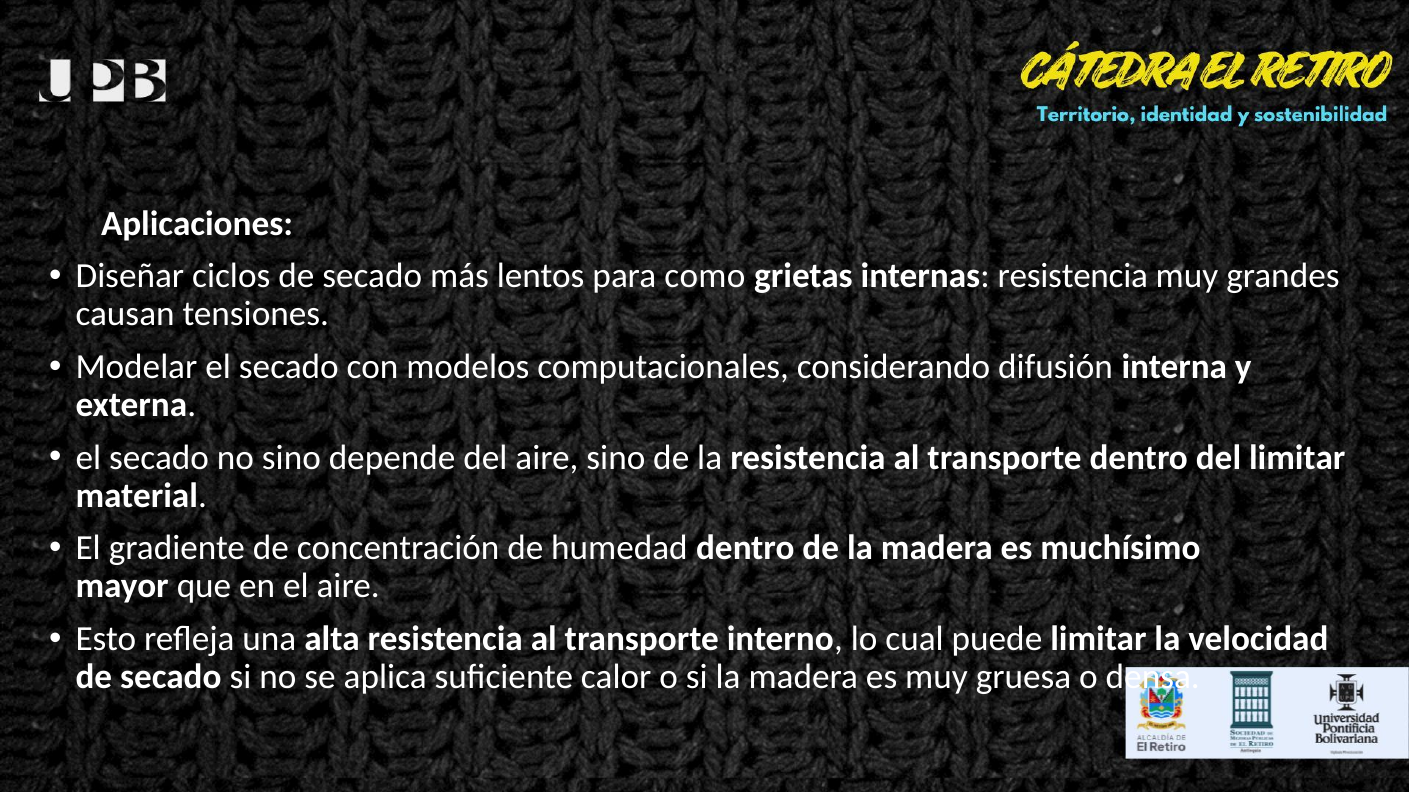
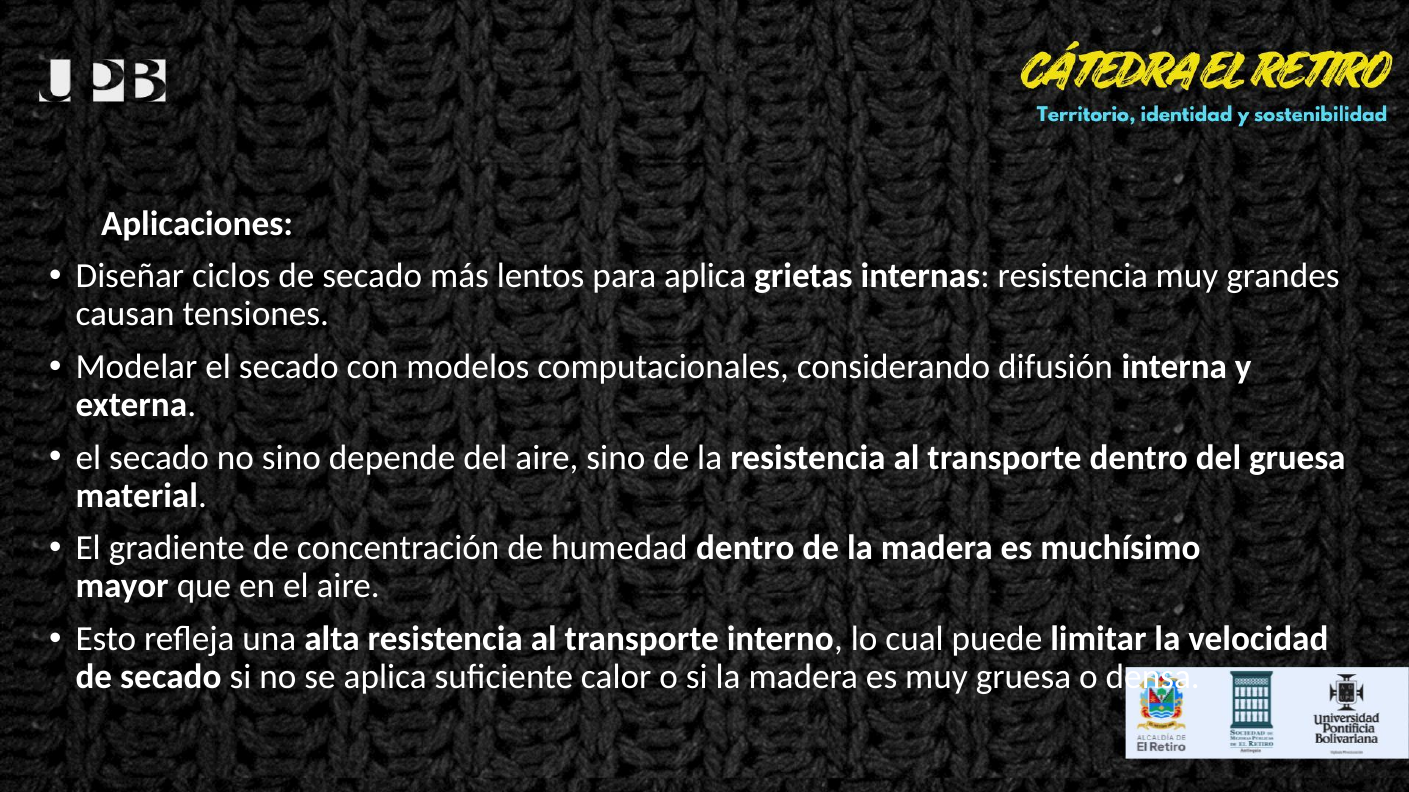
para como: como -> aplica (705, 276)
del limitar: limitar -> gruesa (1297, 458)
